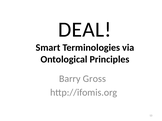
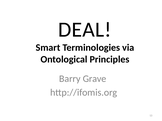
Gross: Gross -> Grave (94, 79)
